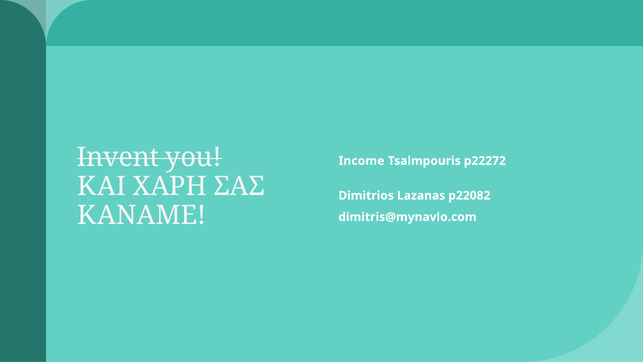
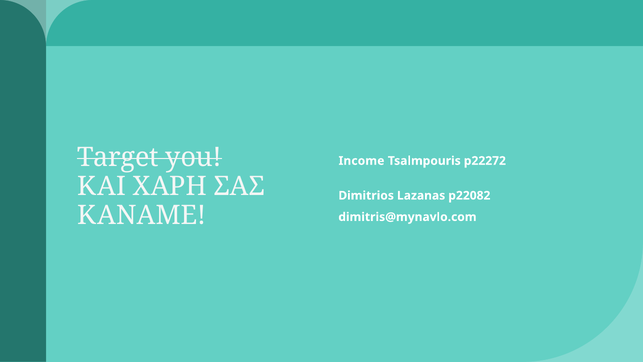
Invent: Invent -> Target (118, 157)
